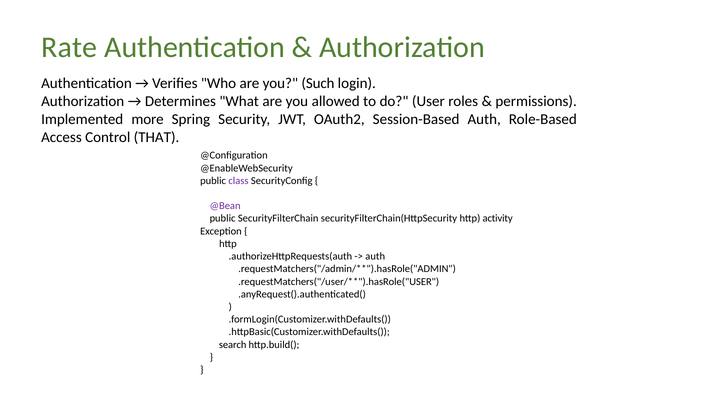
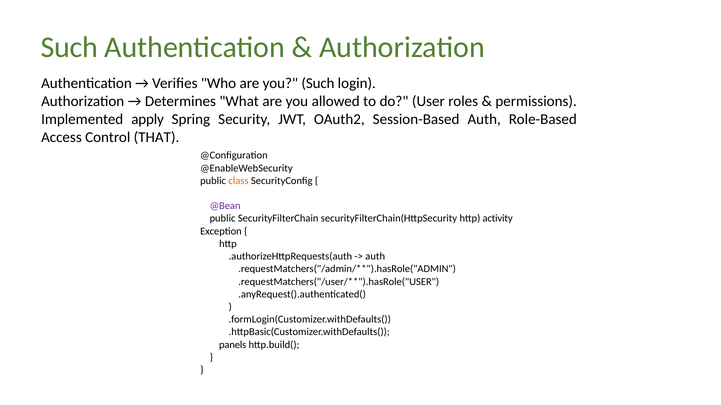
Rate: Rate -> Such (69, 48)
more: more -> apply (148, 119)
class colour: purple -> orange (238, 181)
search: search -> panels (233, 345)
